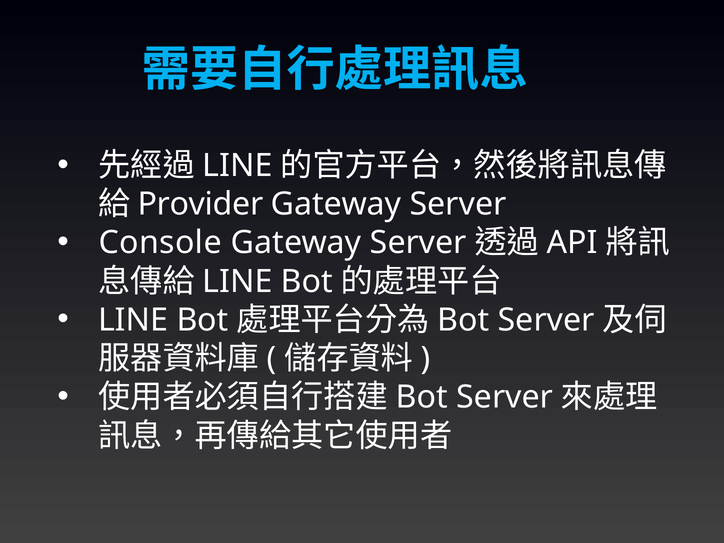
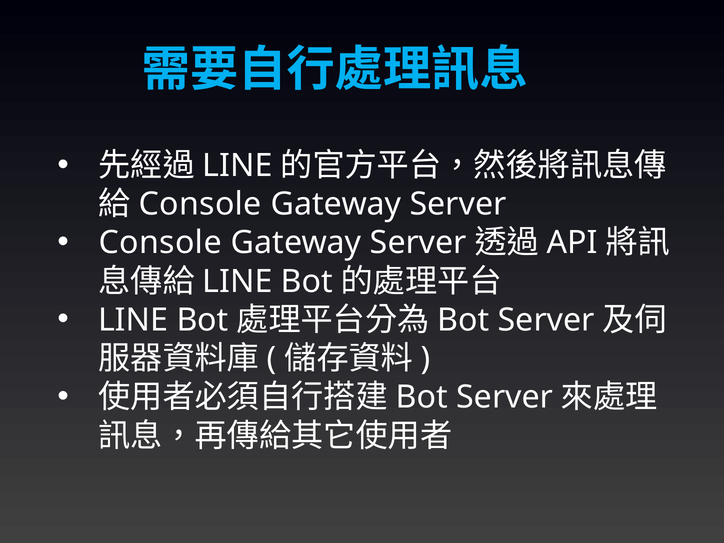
Provider: Provider -> Console (200, 204)
